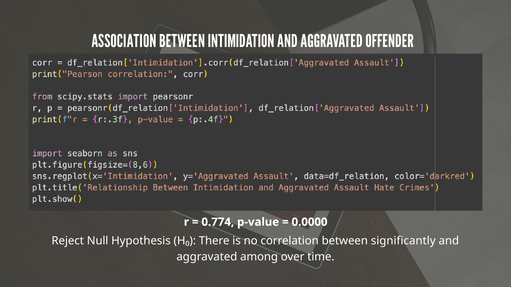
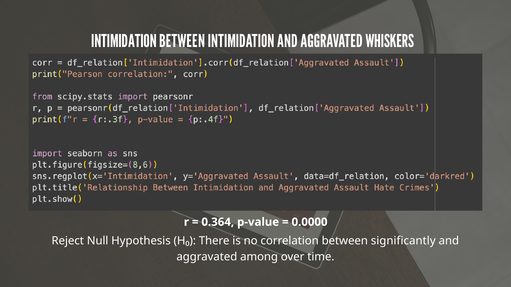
ASSOCIATION: ASSOCIATION -> INTIMIDATION (124, 41)
OFFENDER: OFFENDER -> WHISKERS (390, 41)
0.774: 0.774 -> 0.364 (218, 222)
